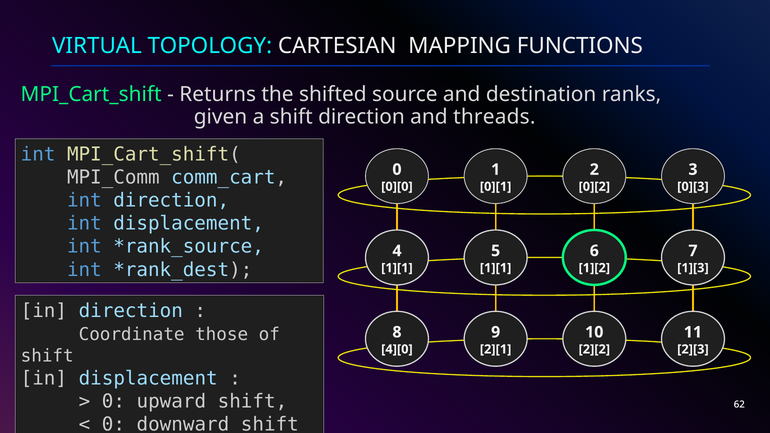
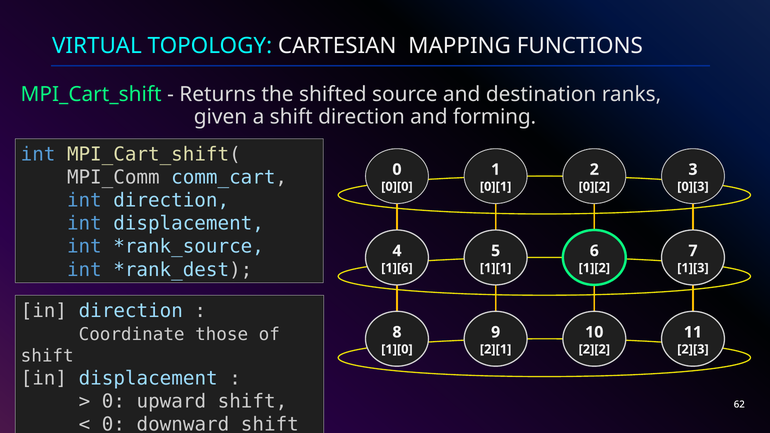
threads: threads -> forming (495, 117)
1][1: 1][1 -> 1][6 (397, 268)
4][0: 4][0 -> 1][0 (397, 349)
